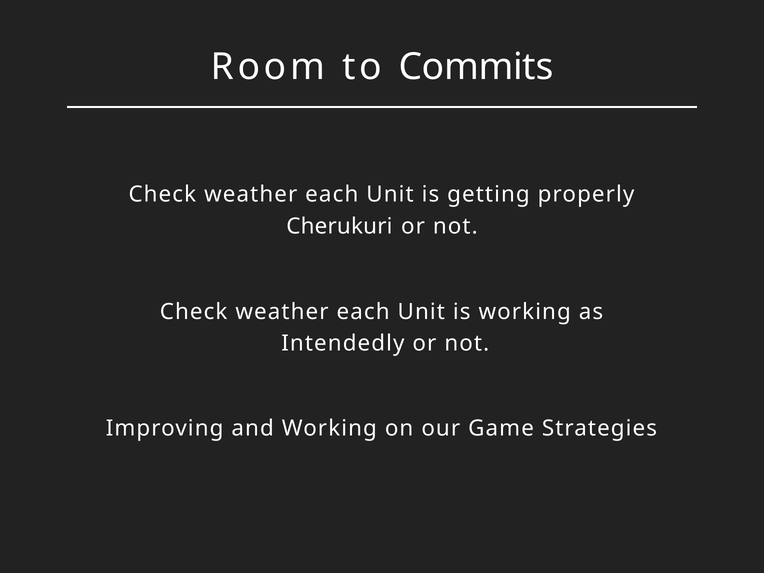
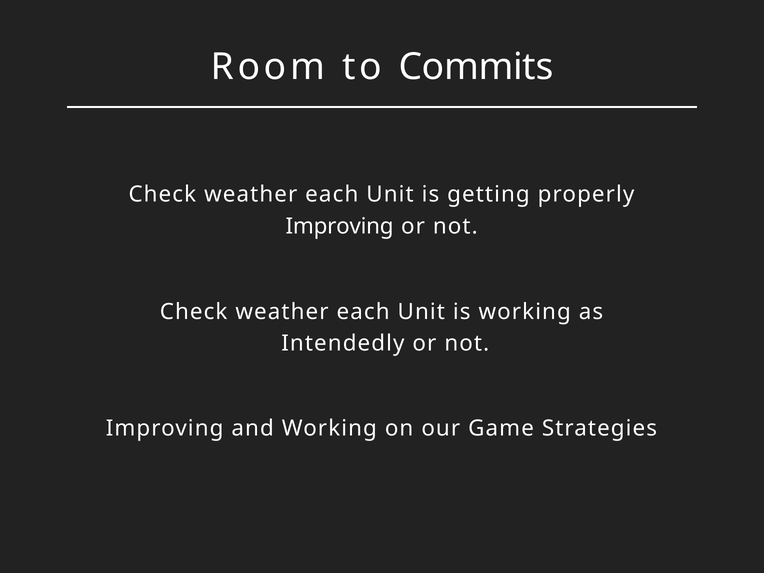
Cherukuri: Cherukuri -> Improving (340, 226)
